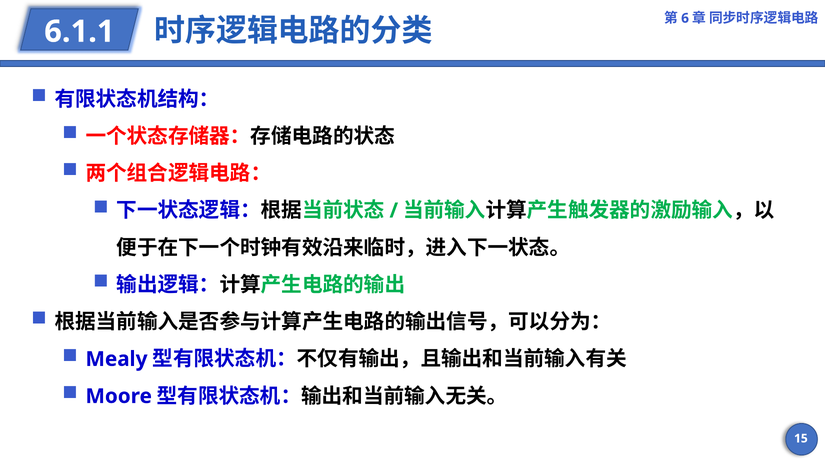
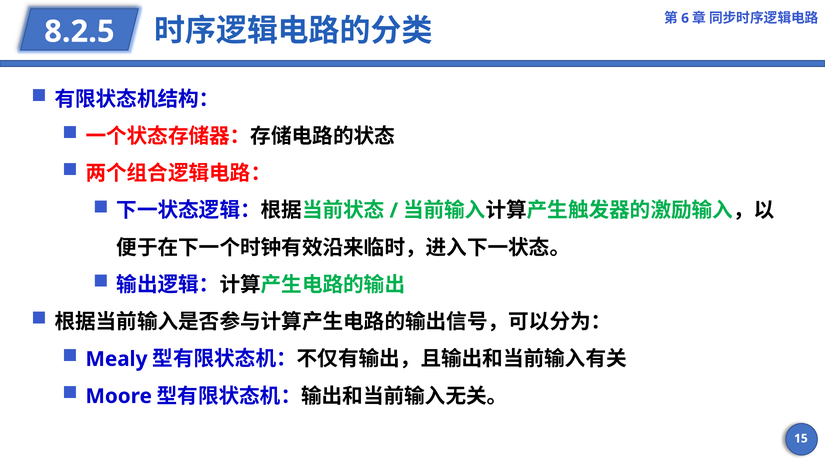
6.1.1: 6.1.1 -> 8.2.5 (79, 32)
